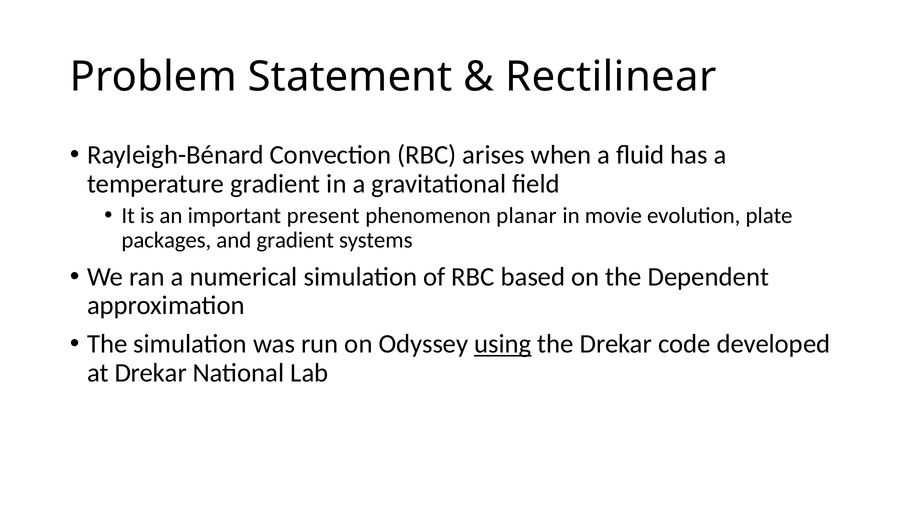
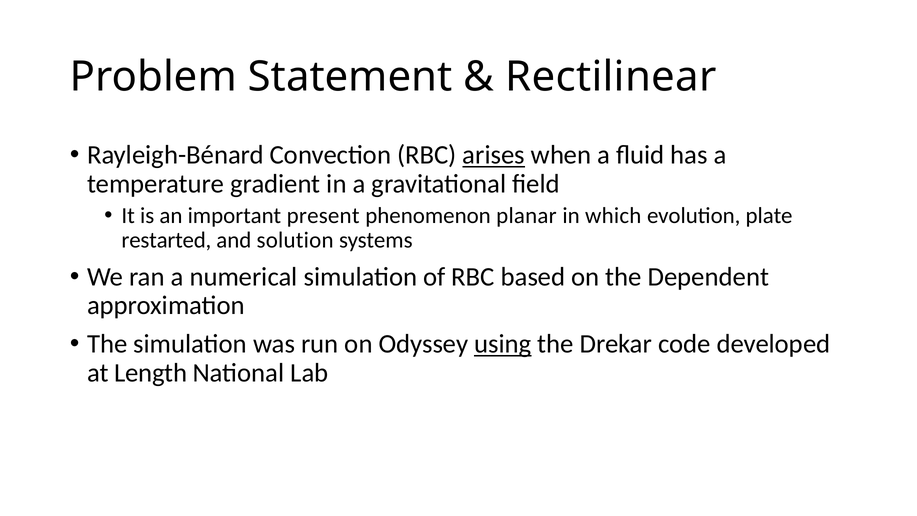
arises underline: none -> present (494, 155)
movie: movie -> which (613, 216)
packages: packages -> restarted (166, 240)
and gradient: gradient -> solution (295, 240)
at Drekar: Drekar -> Length (151, 373)
